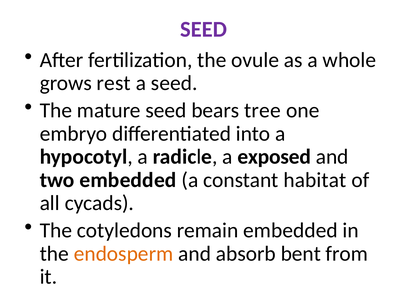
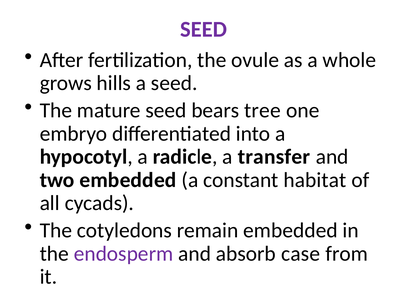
rest: rest -> hills (114, 83)
exposed: exposed -> transfer (274, 157)
endosperm colour: orange -> purple (124, 254)
bent: bent -> case (301, 254)
